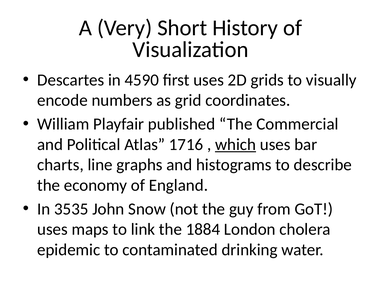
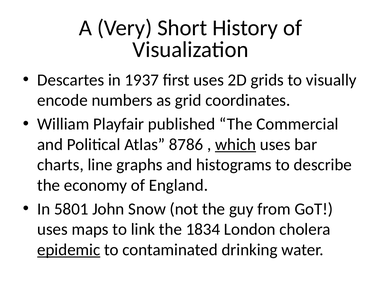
4590: 4590 -> 1937 (142, 80)
1716: 1716 -> 8786 (186, 144)
3535: 3535 -> 5801 (71, 209)
1884: 1884 -> 1834 (203, 229)
epidemic underline: none -> present (69, 249)
